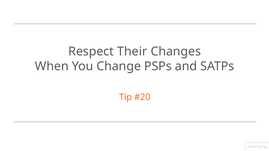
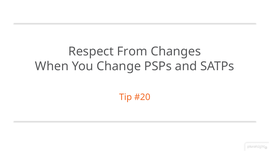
Their: Their -> From (132, 52)
